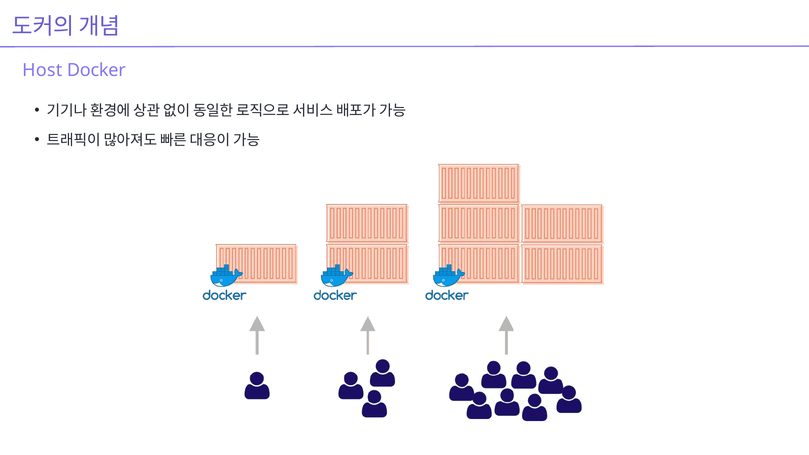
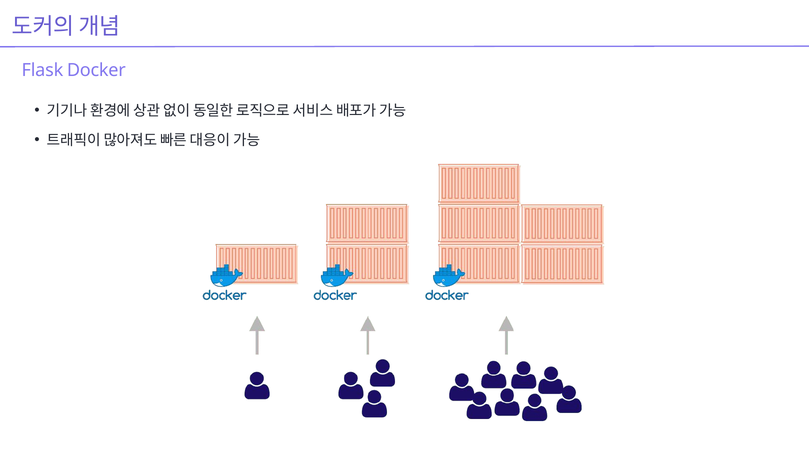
Host: Host -> Flask (42, 70)
